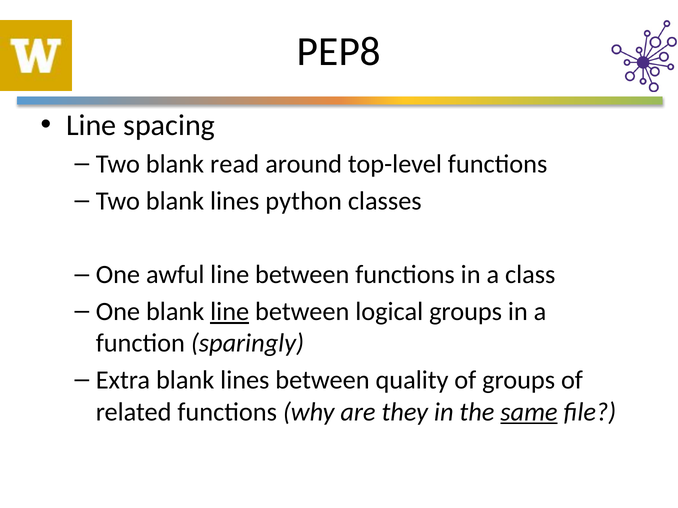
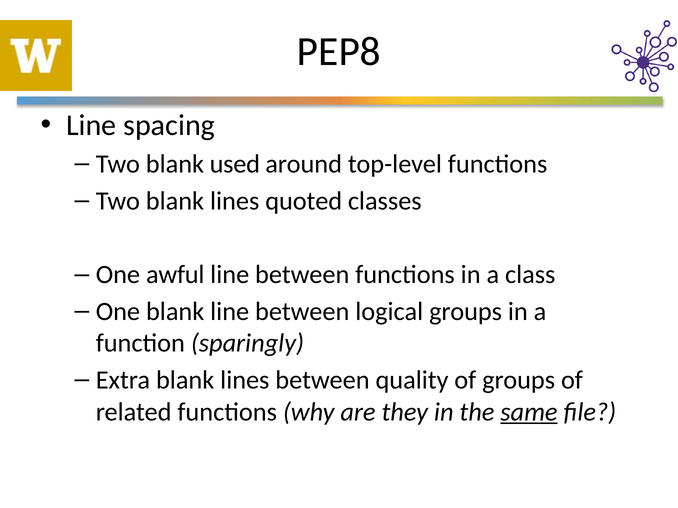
read: read -> used (235, 164)
python: python -> quoted (304, 201)
line underline: present -> none (230, 312)
